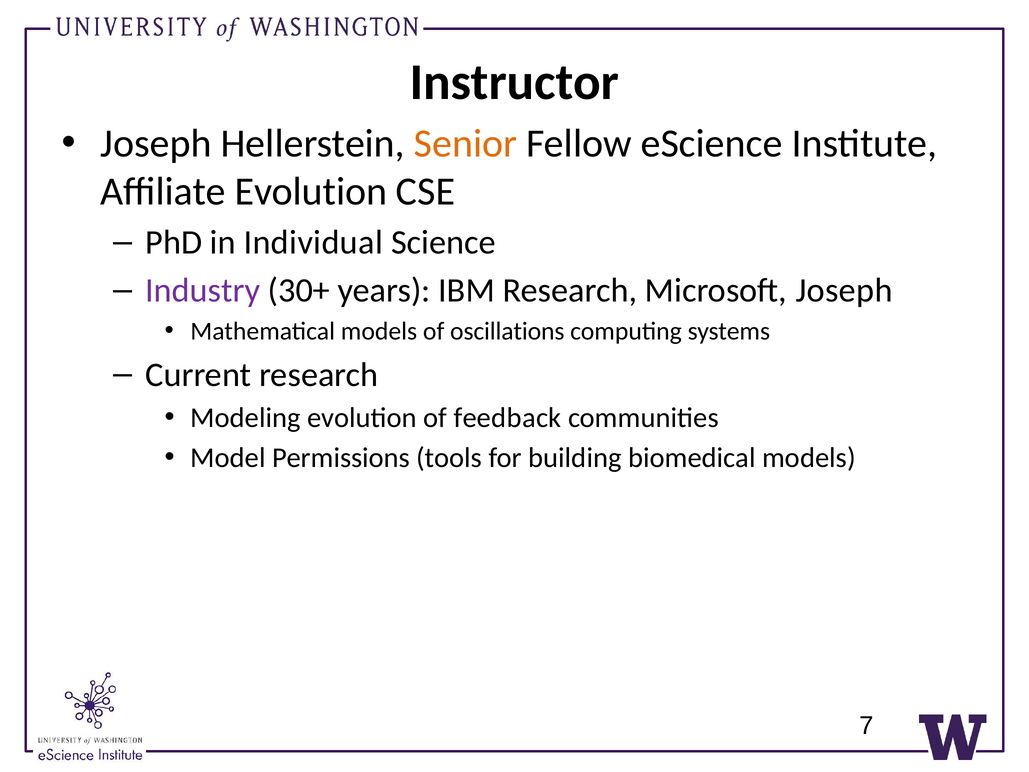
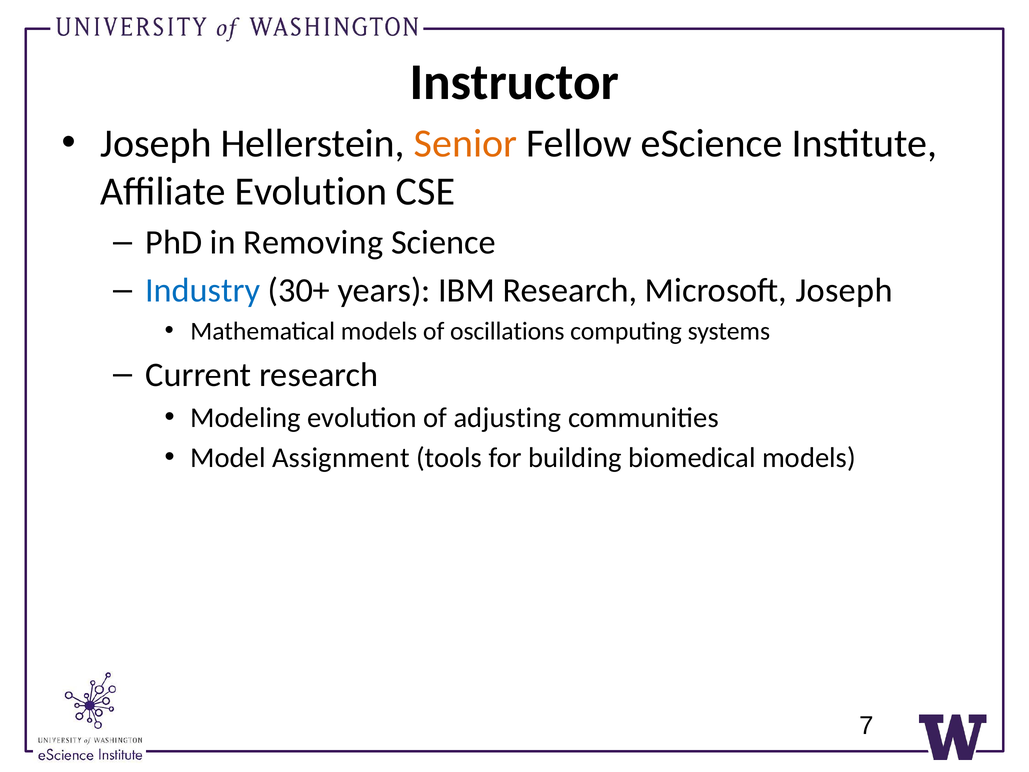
Individual: Individual -> Removing (313, 243)
Industry colour: purple -> blue (203, 291)
feedback: feedback -> adjusting (507, 418)
Permissions: Permissions -> Assignment (341, 458)
